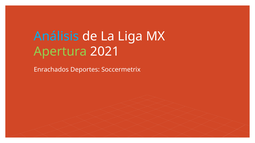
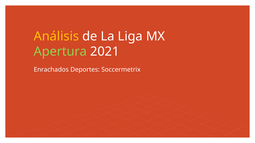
Análisis colour: light blue -> yellow (56, 36)
